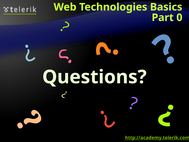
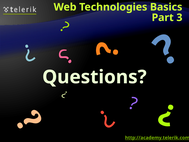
0: 0 -> 3 (179, 18)
